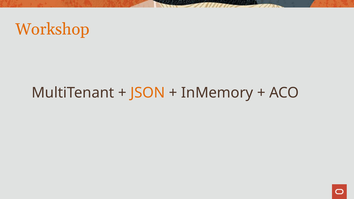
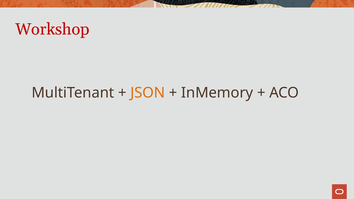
Workshop colour: orange -> red (52, 29)
